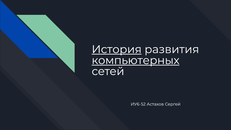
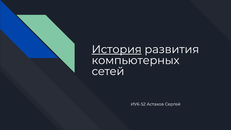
компьютерных underline: present -> none (136, 60)
